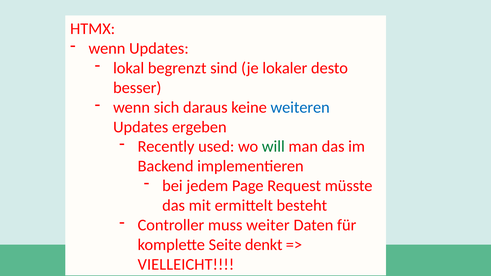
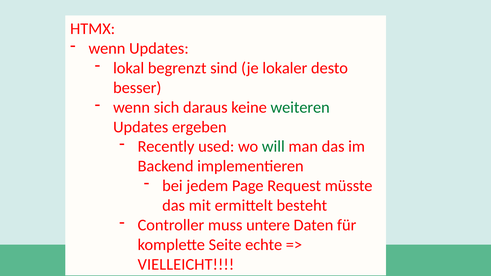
weiteren colour: blue -> green (300, 107)
weiter: weiter -> untere (268, 225)
denkt: denkt -> echte (264, 245)
